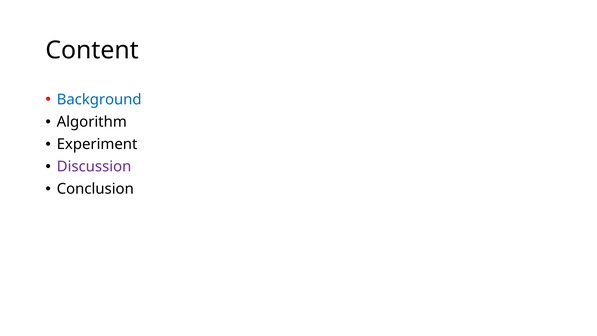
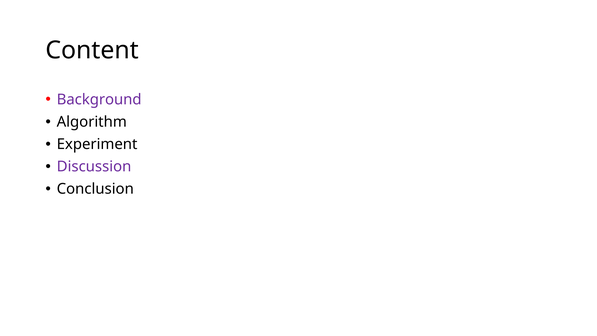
Background colour: blue -> purple (99, 100)
